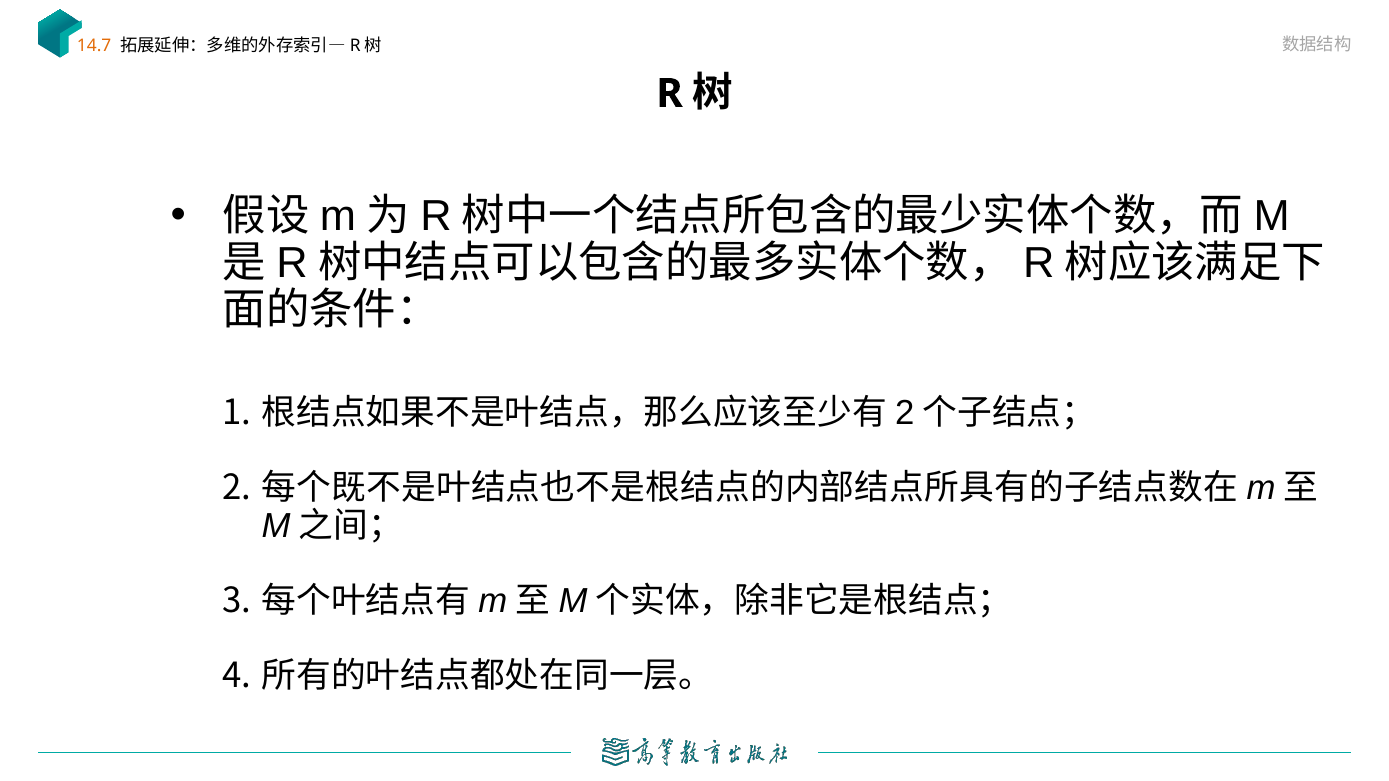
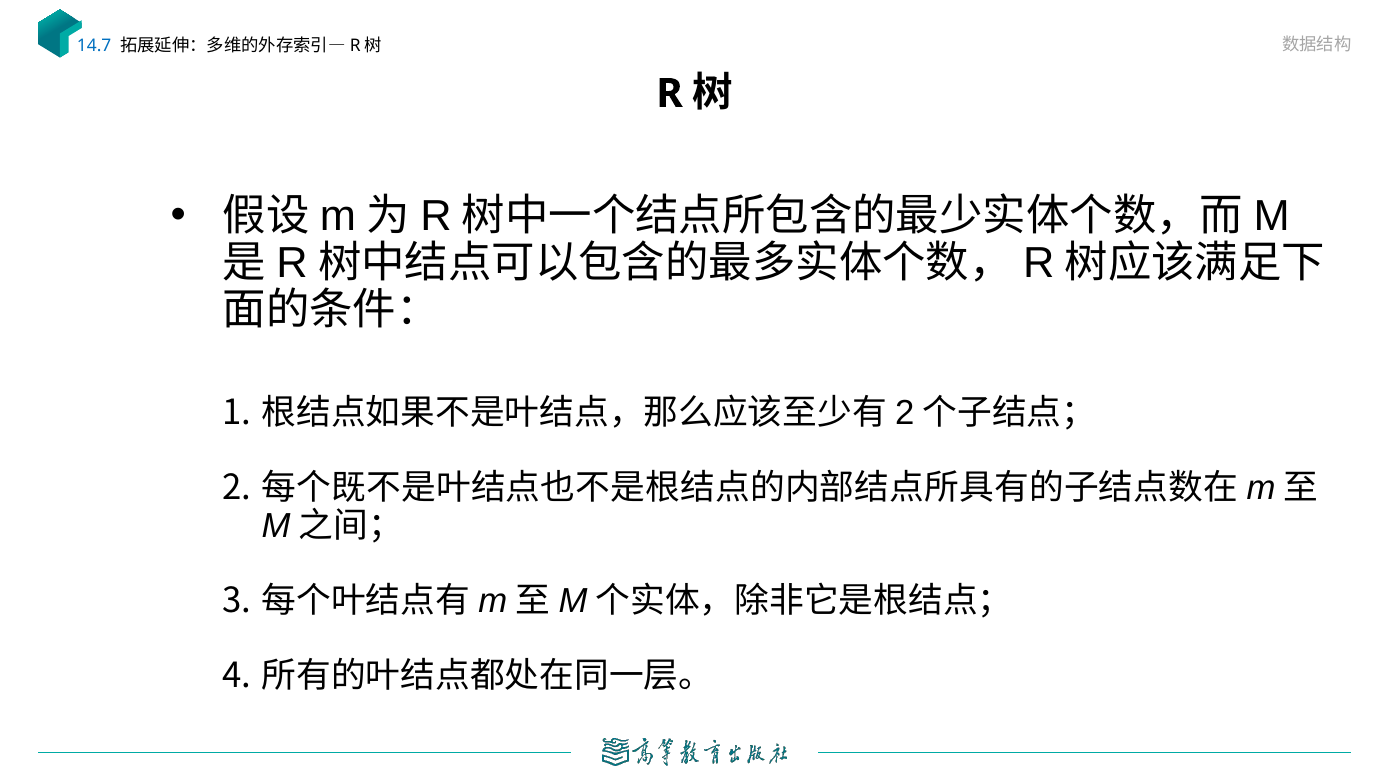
14.7 colour: orange -> blue (94, 45)
